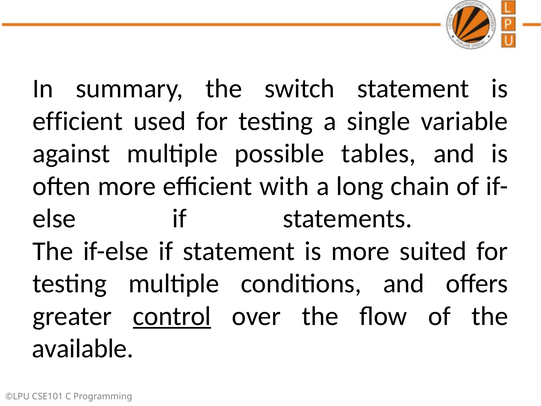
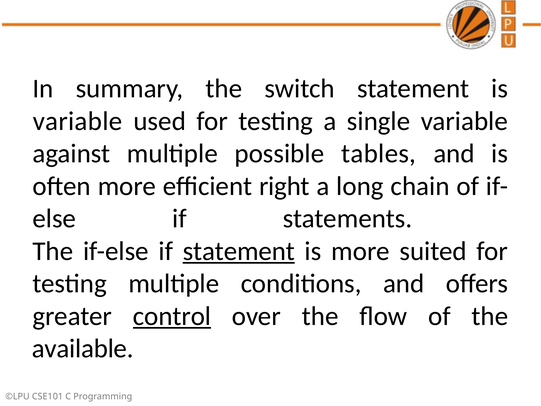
efficient: efficient -> variable (78, 121)
with: with -> right (284, 186)
statement underline: none -> present (239, 251)
